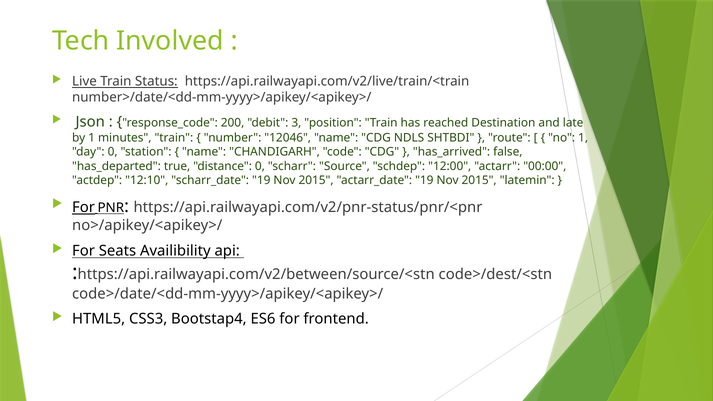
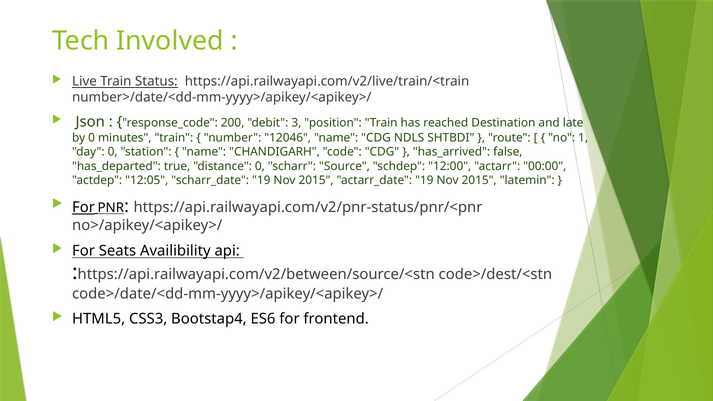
by 1: 1 -> 0 (92, 138)
12:10: 12:10 -> 12:05 (147, 181)
